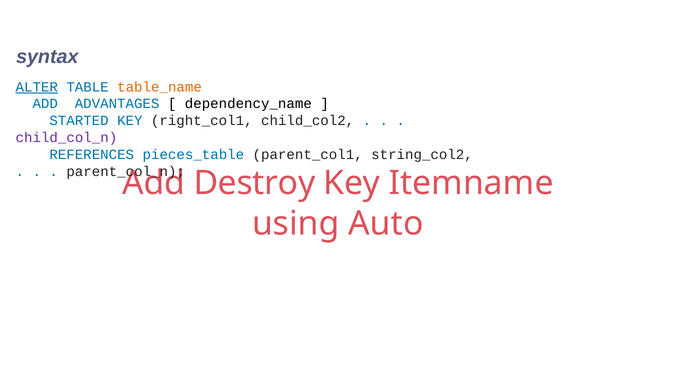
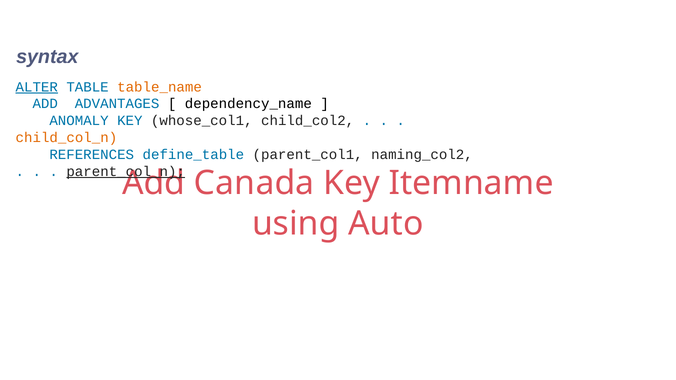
STARTED: STARTED -> ANOMALY (79, 121)
right_col1: right_col1 -> whose_col1 (202, 121)
child_col_n colour: purple -> orange (66, 138)
pieces_table: pieces_table -> define_table (193, 155)
string_col2: string_col2 -> naming_col2 (422, 155)
parent_col_n underline: none -> present (126, 172)
Destroy: Destroy -> Canada (254, 183)
